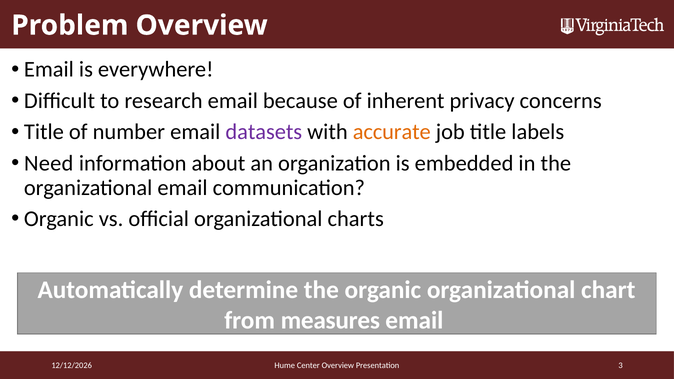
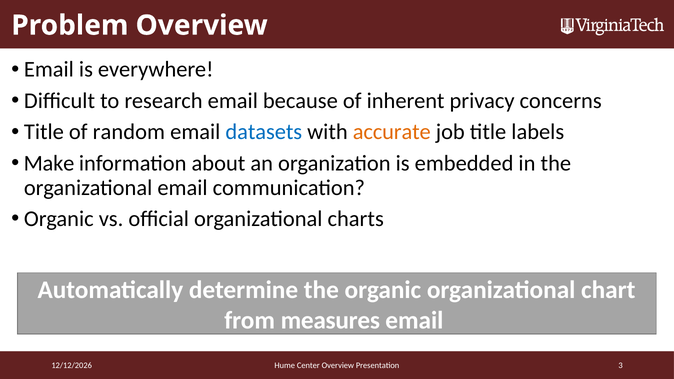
number: number -> random (129, 132)
datasets colour: purple -> blue (264, 132)
Need: Need -> Make (49, 163)
